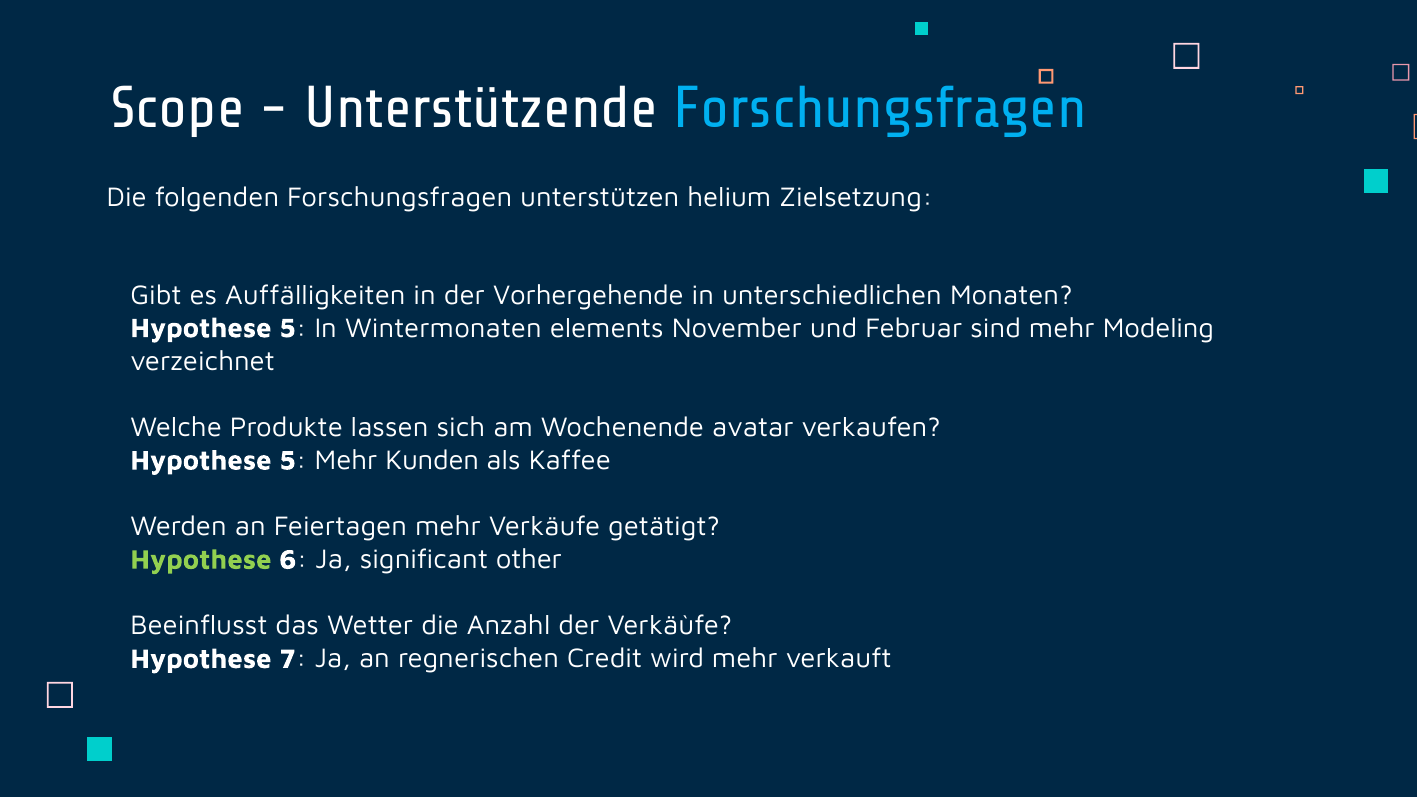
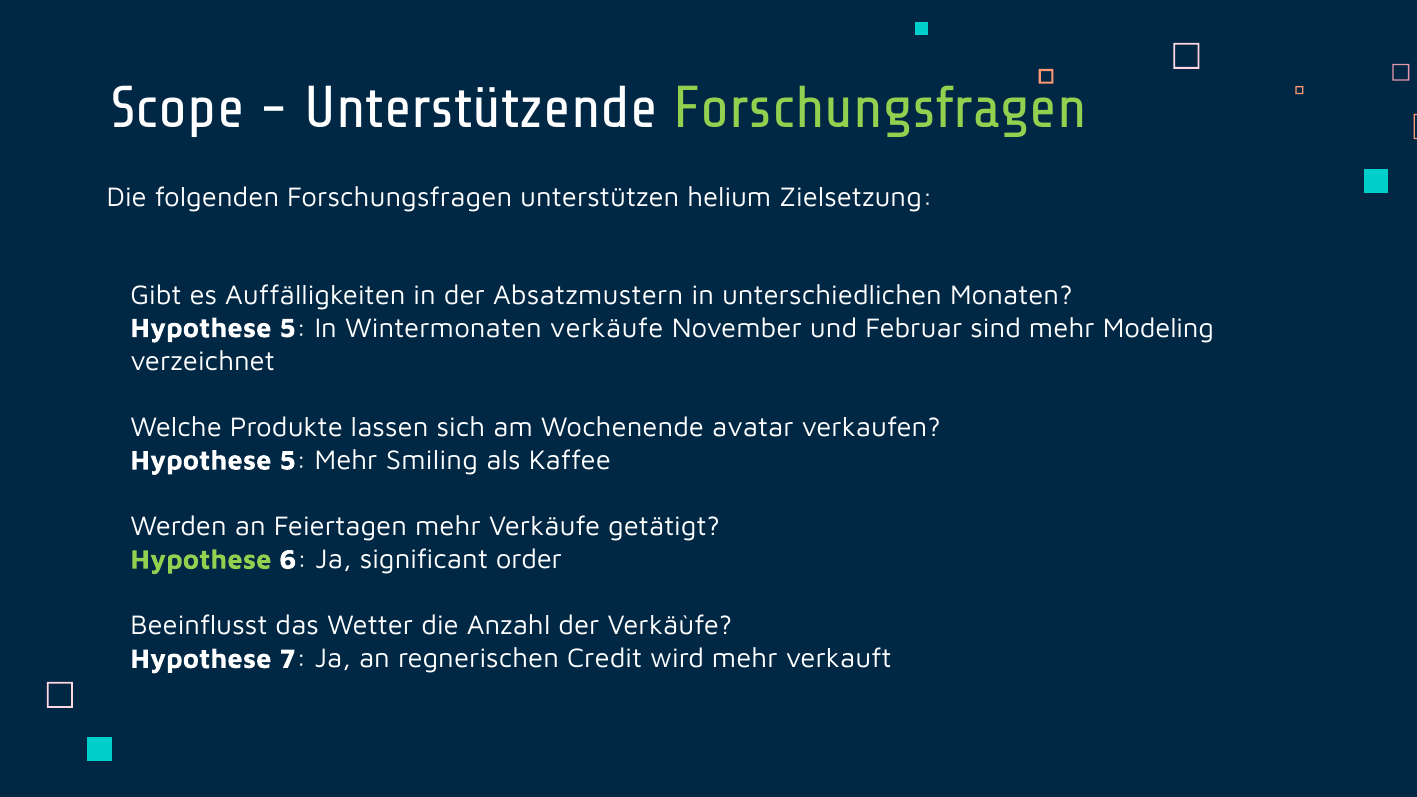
Forschungsfragen colour: light blue -> light green (880, 108)
Vorhergehende: Vorhergehende -> Absatzmustern (588, 295)
Wintermonaten elements: elements -> verkäufe (607, 328)
Kunden: Kunden -> Smiling (432, 460)
other: other -> order (529, 560)
